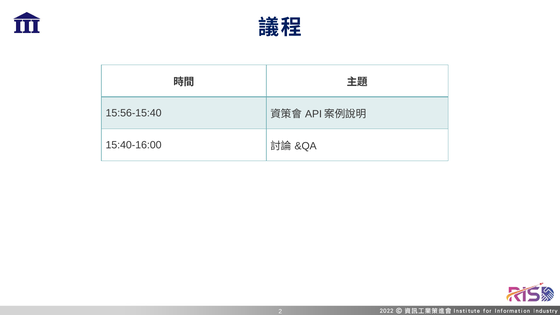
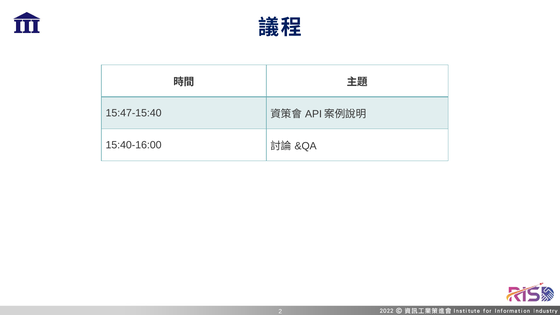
15:56-15:40: 15:56-15:40 -> 15:47-15:40 (134, 113)
